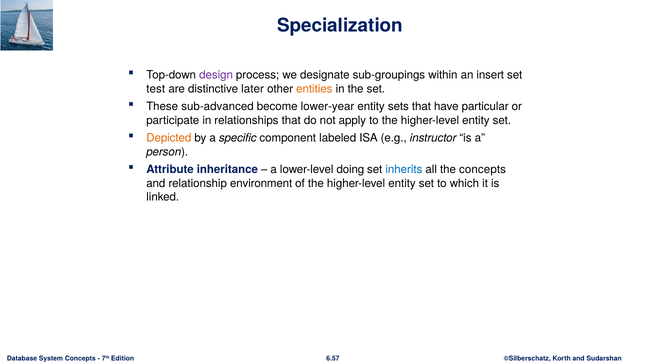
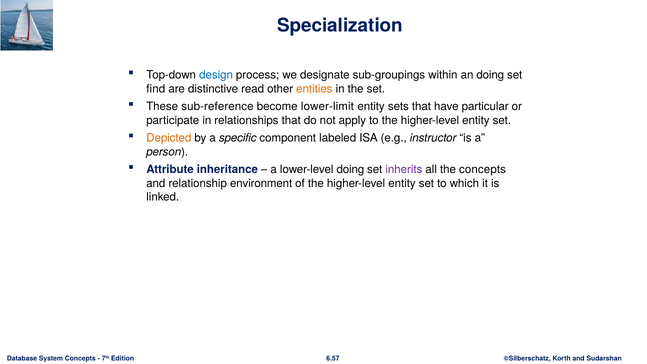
design colour: purple -> blue (216, 75)
an insert: insert -> doing (490, 75)
test: test -> find (156, 89)
later: later -> read (253, 89)
sub-advanced: sub-advanced -> sub-reference (217, 107)
lower-year: lower-year -> lower-limit (327, 107)
inherits colour: blue -> purple (404, 170)
